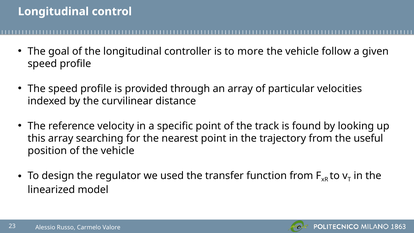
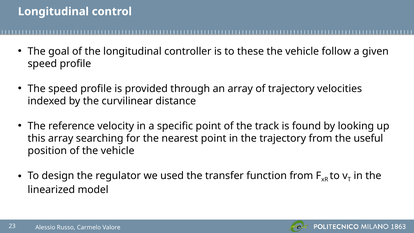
more: more -> these (251, 51)
of particular: particular -> trajectory (291, 89)
